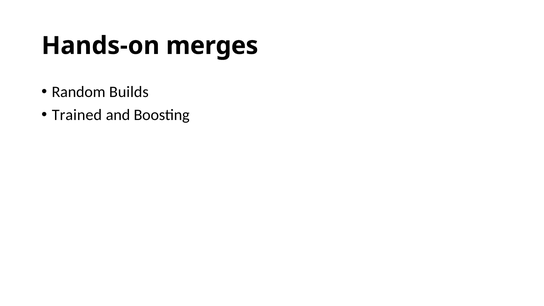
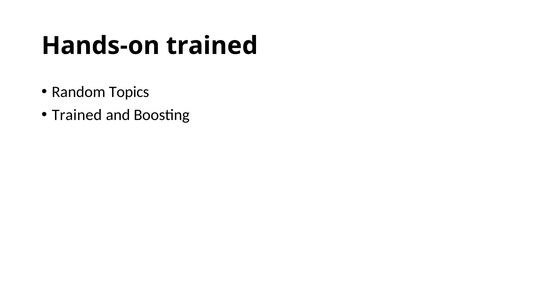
Hands-on merges: merges -> trained (212, 46)
Builds: Builds -> Topics (129, 92)
